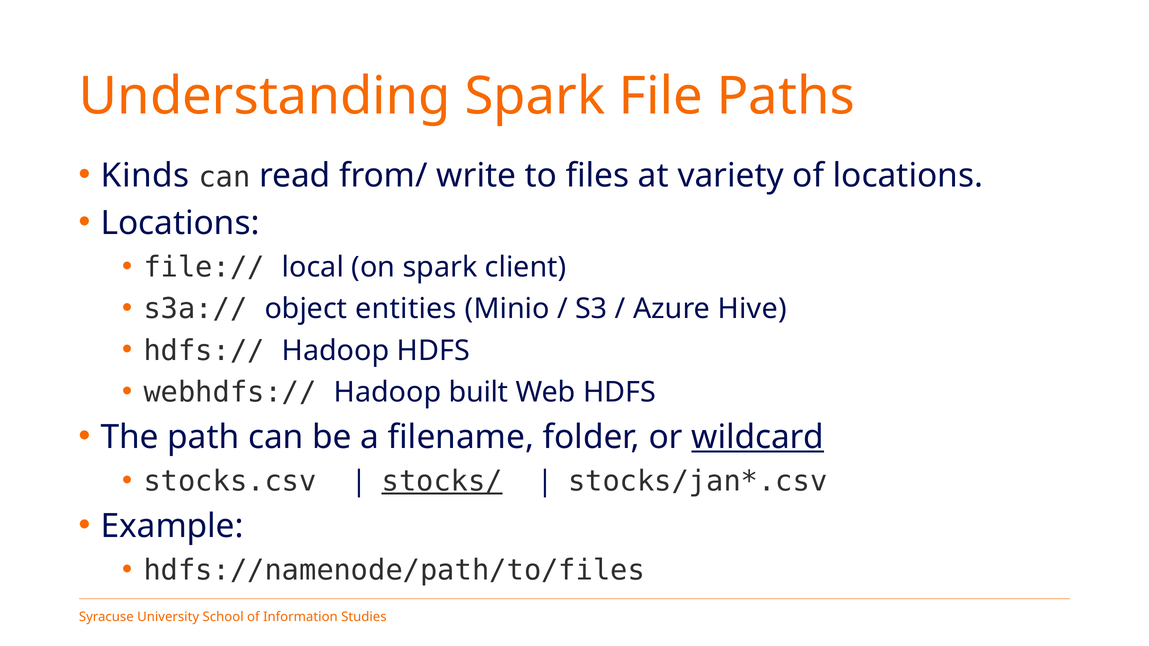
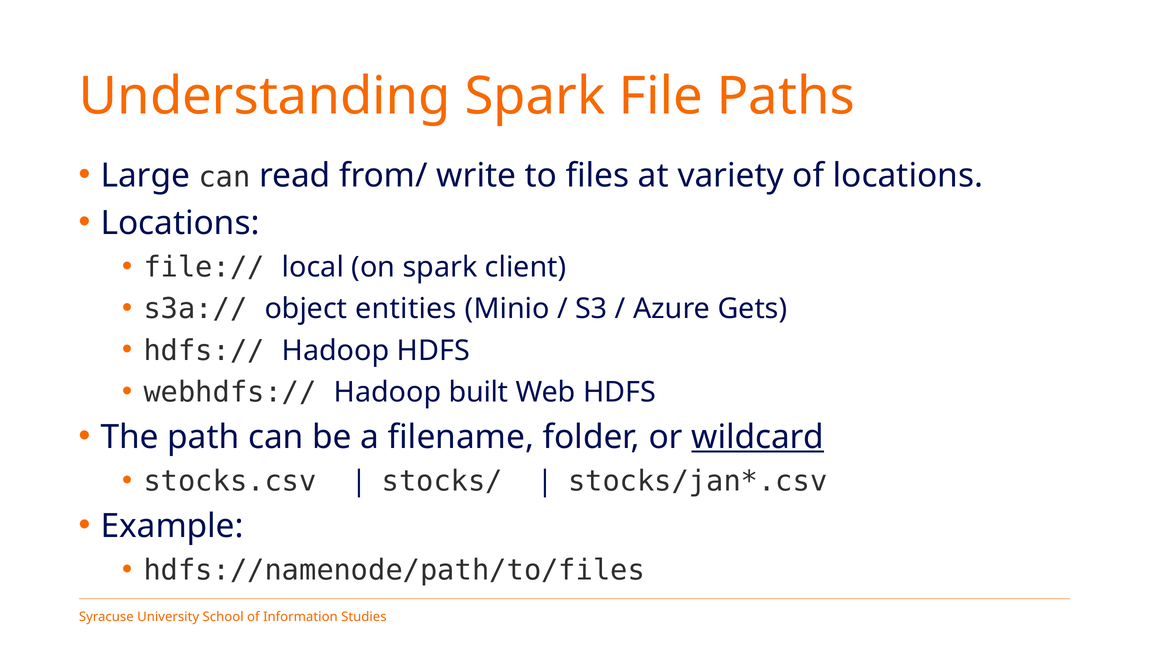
Kinds: Kinds -> Large (145, 176)
Hive: Hive -> Gets (752, 309)
stocks/ underline: present -> none (442, 481)
